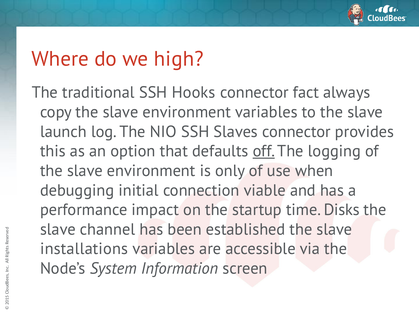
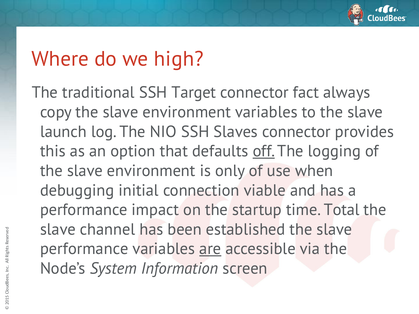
Hooks: Hooks -> Target (194, 93)
Disks: Disks -> Total (342, 210)
installations: installations -> performance (84, 249)
are underline: none -> present (210, 249)
